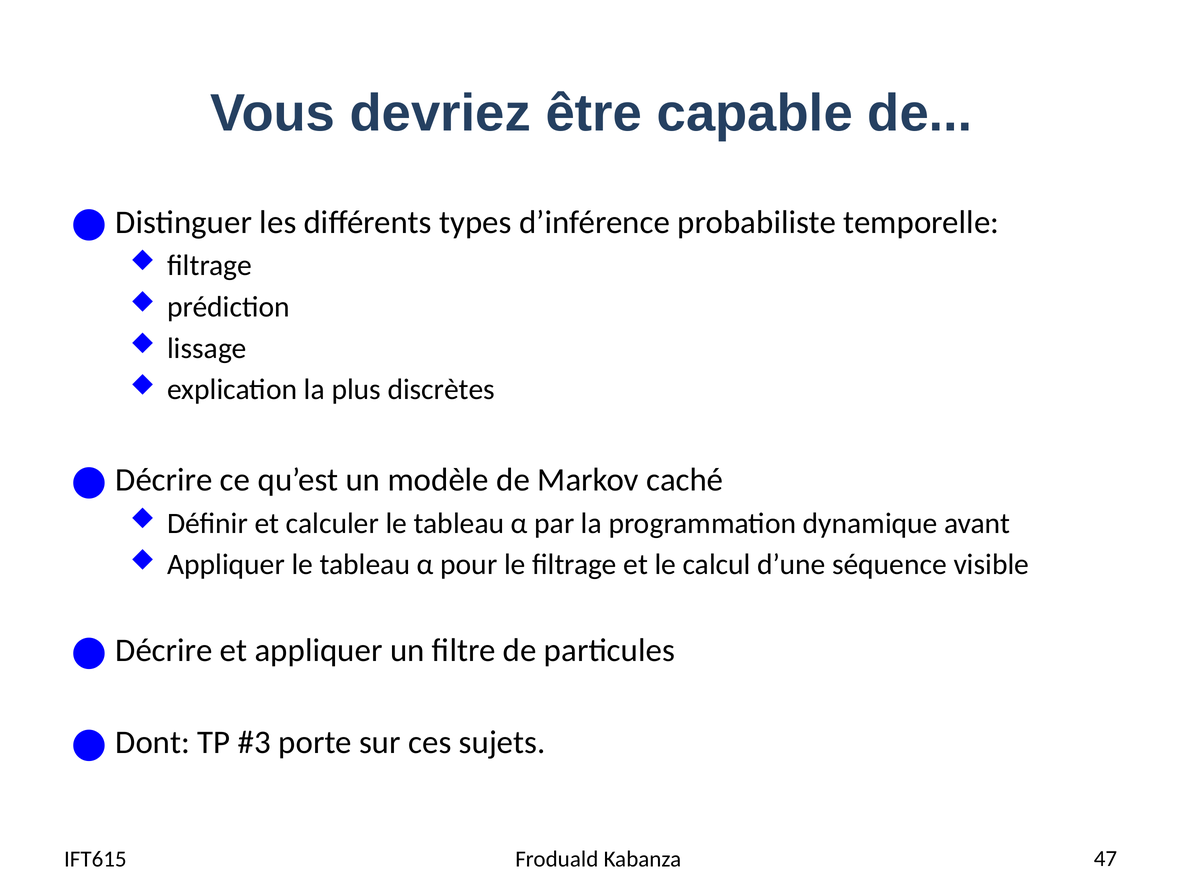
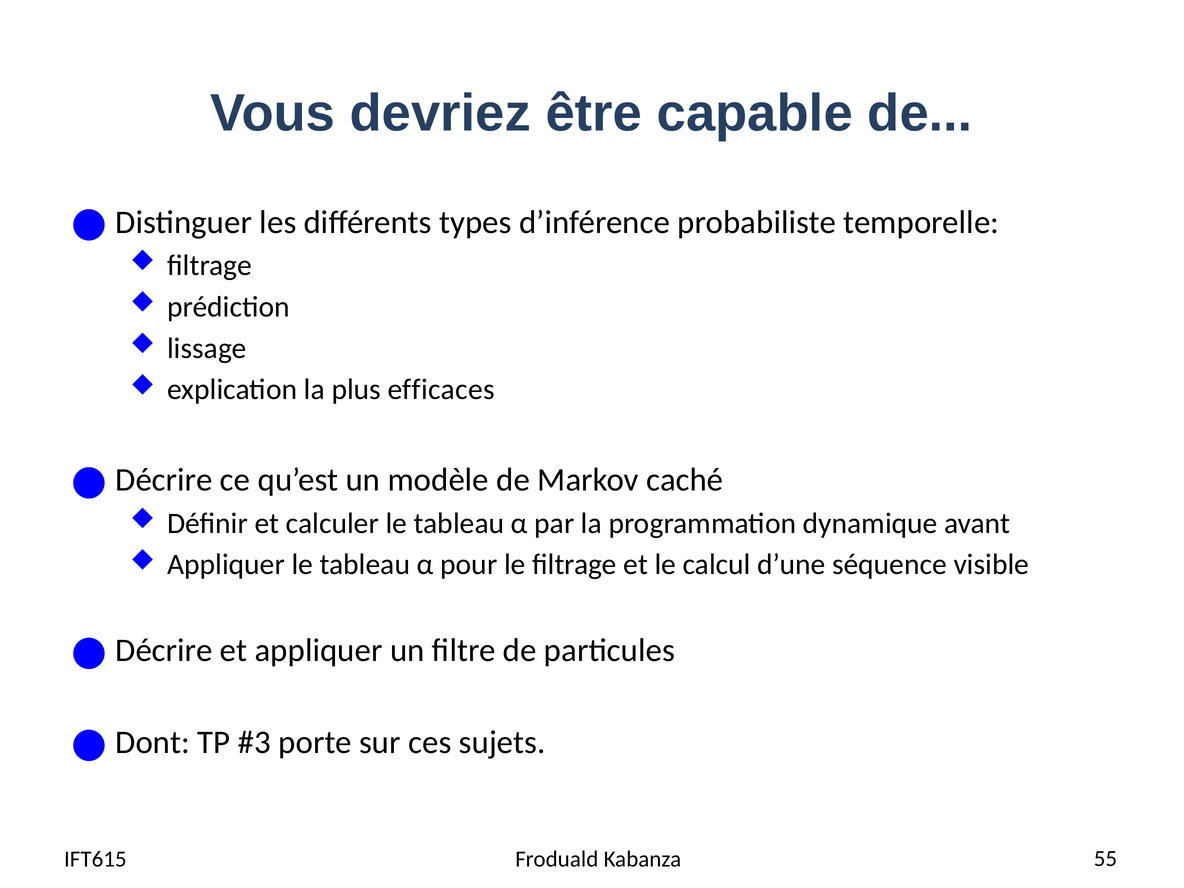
discrètes: discrètes -> efficaces (441, 390)
47: 47 -> 55 (1105, 859)
